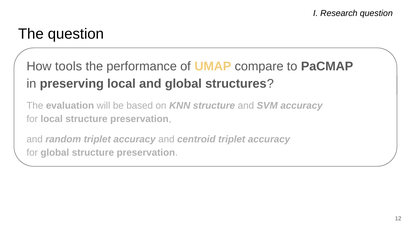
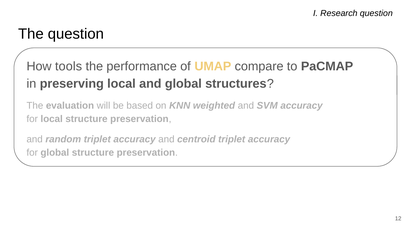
KNN structure: structure -> weighted (214, 106)
